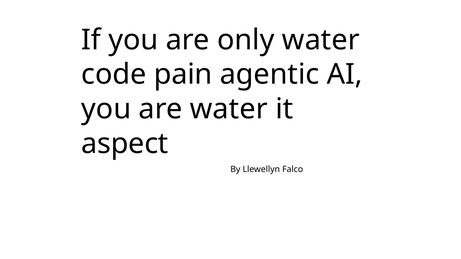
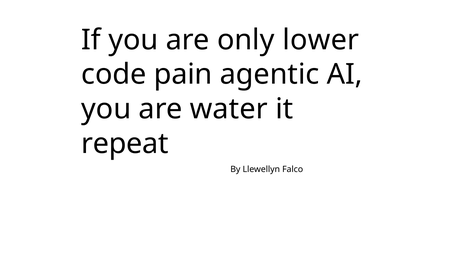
only water: water -> lower (321, 40)
aspect: aspect -> repeat (125, 144)
